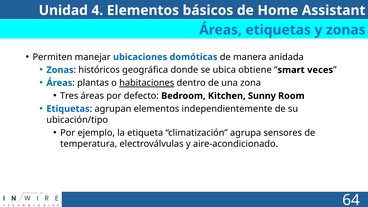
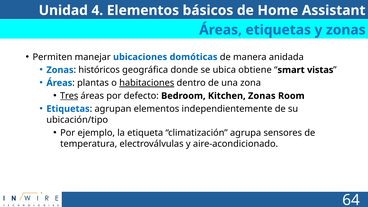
veces: veces -> vistas (320, 70)
Tres underline: none -> present (69, 96)
Kitchen Sunny: Sunny -> Zonas (262, 96)
